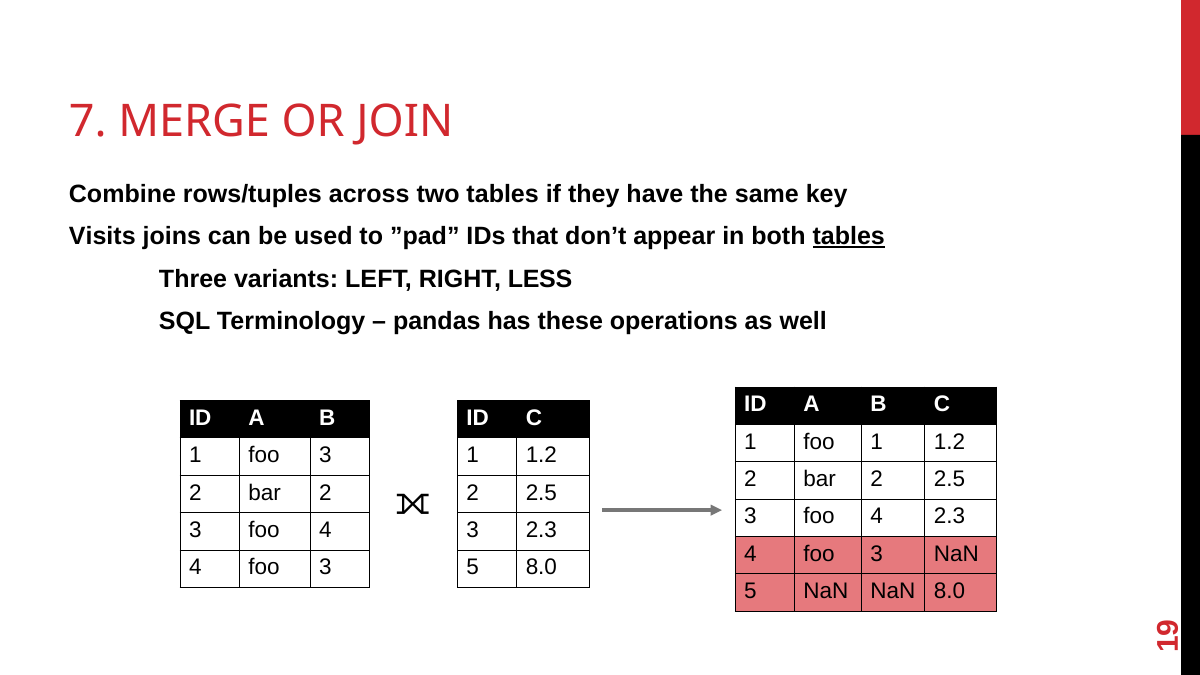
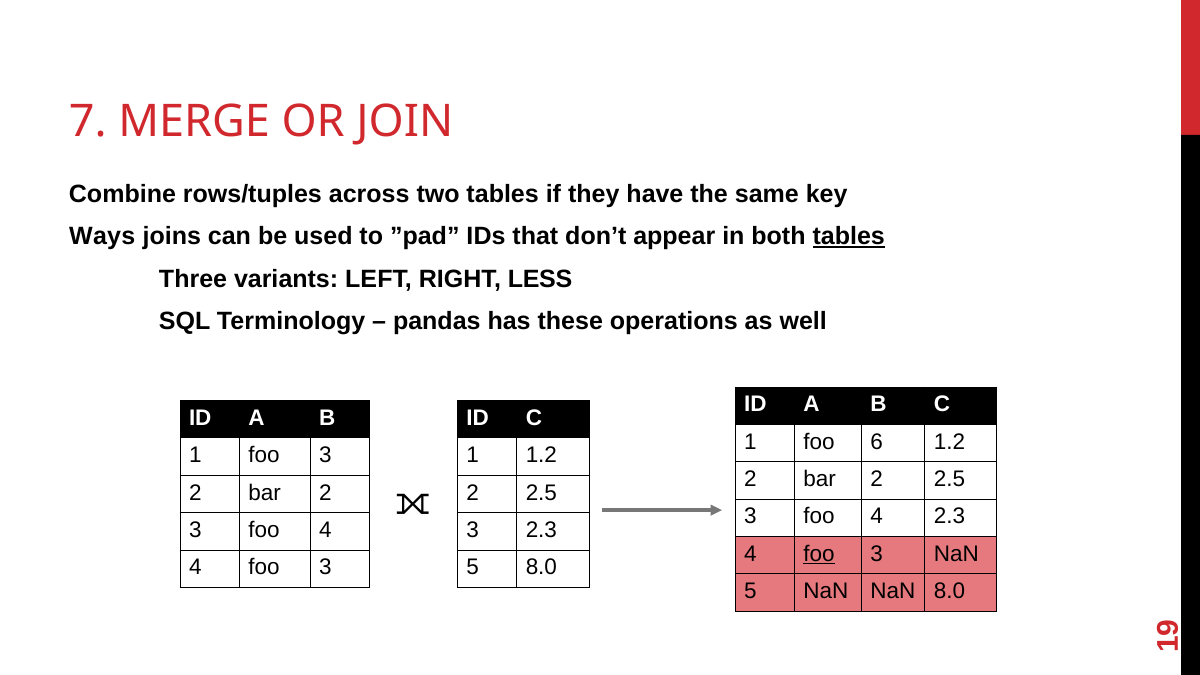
Visits: Visits -> Ways (102, 236)
foo 1: 1 -> 6 (877, 442)
foo underline: none -> present (819, 554)
